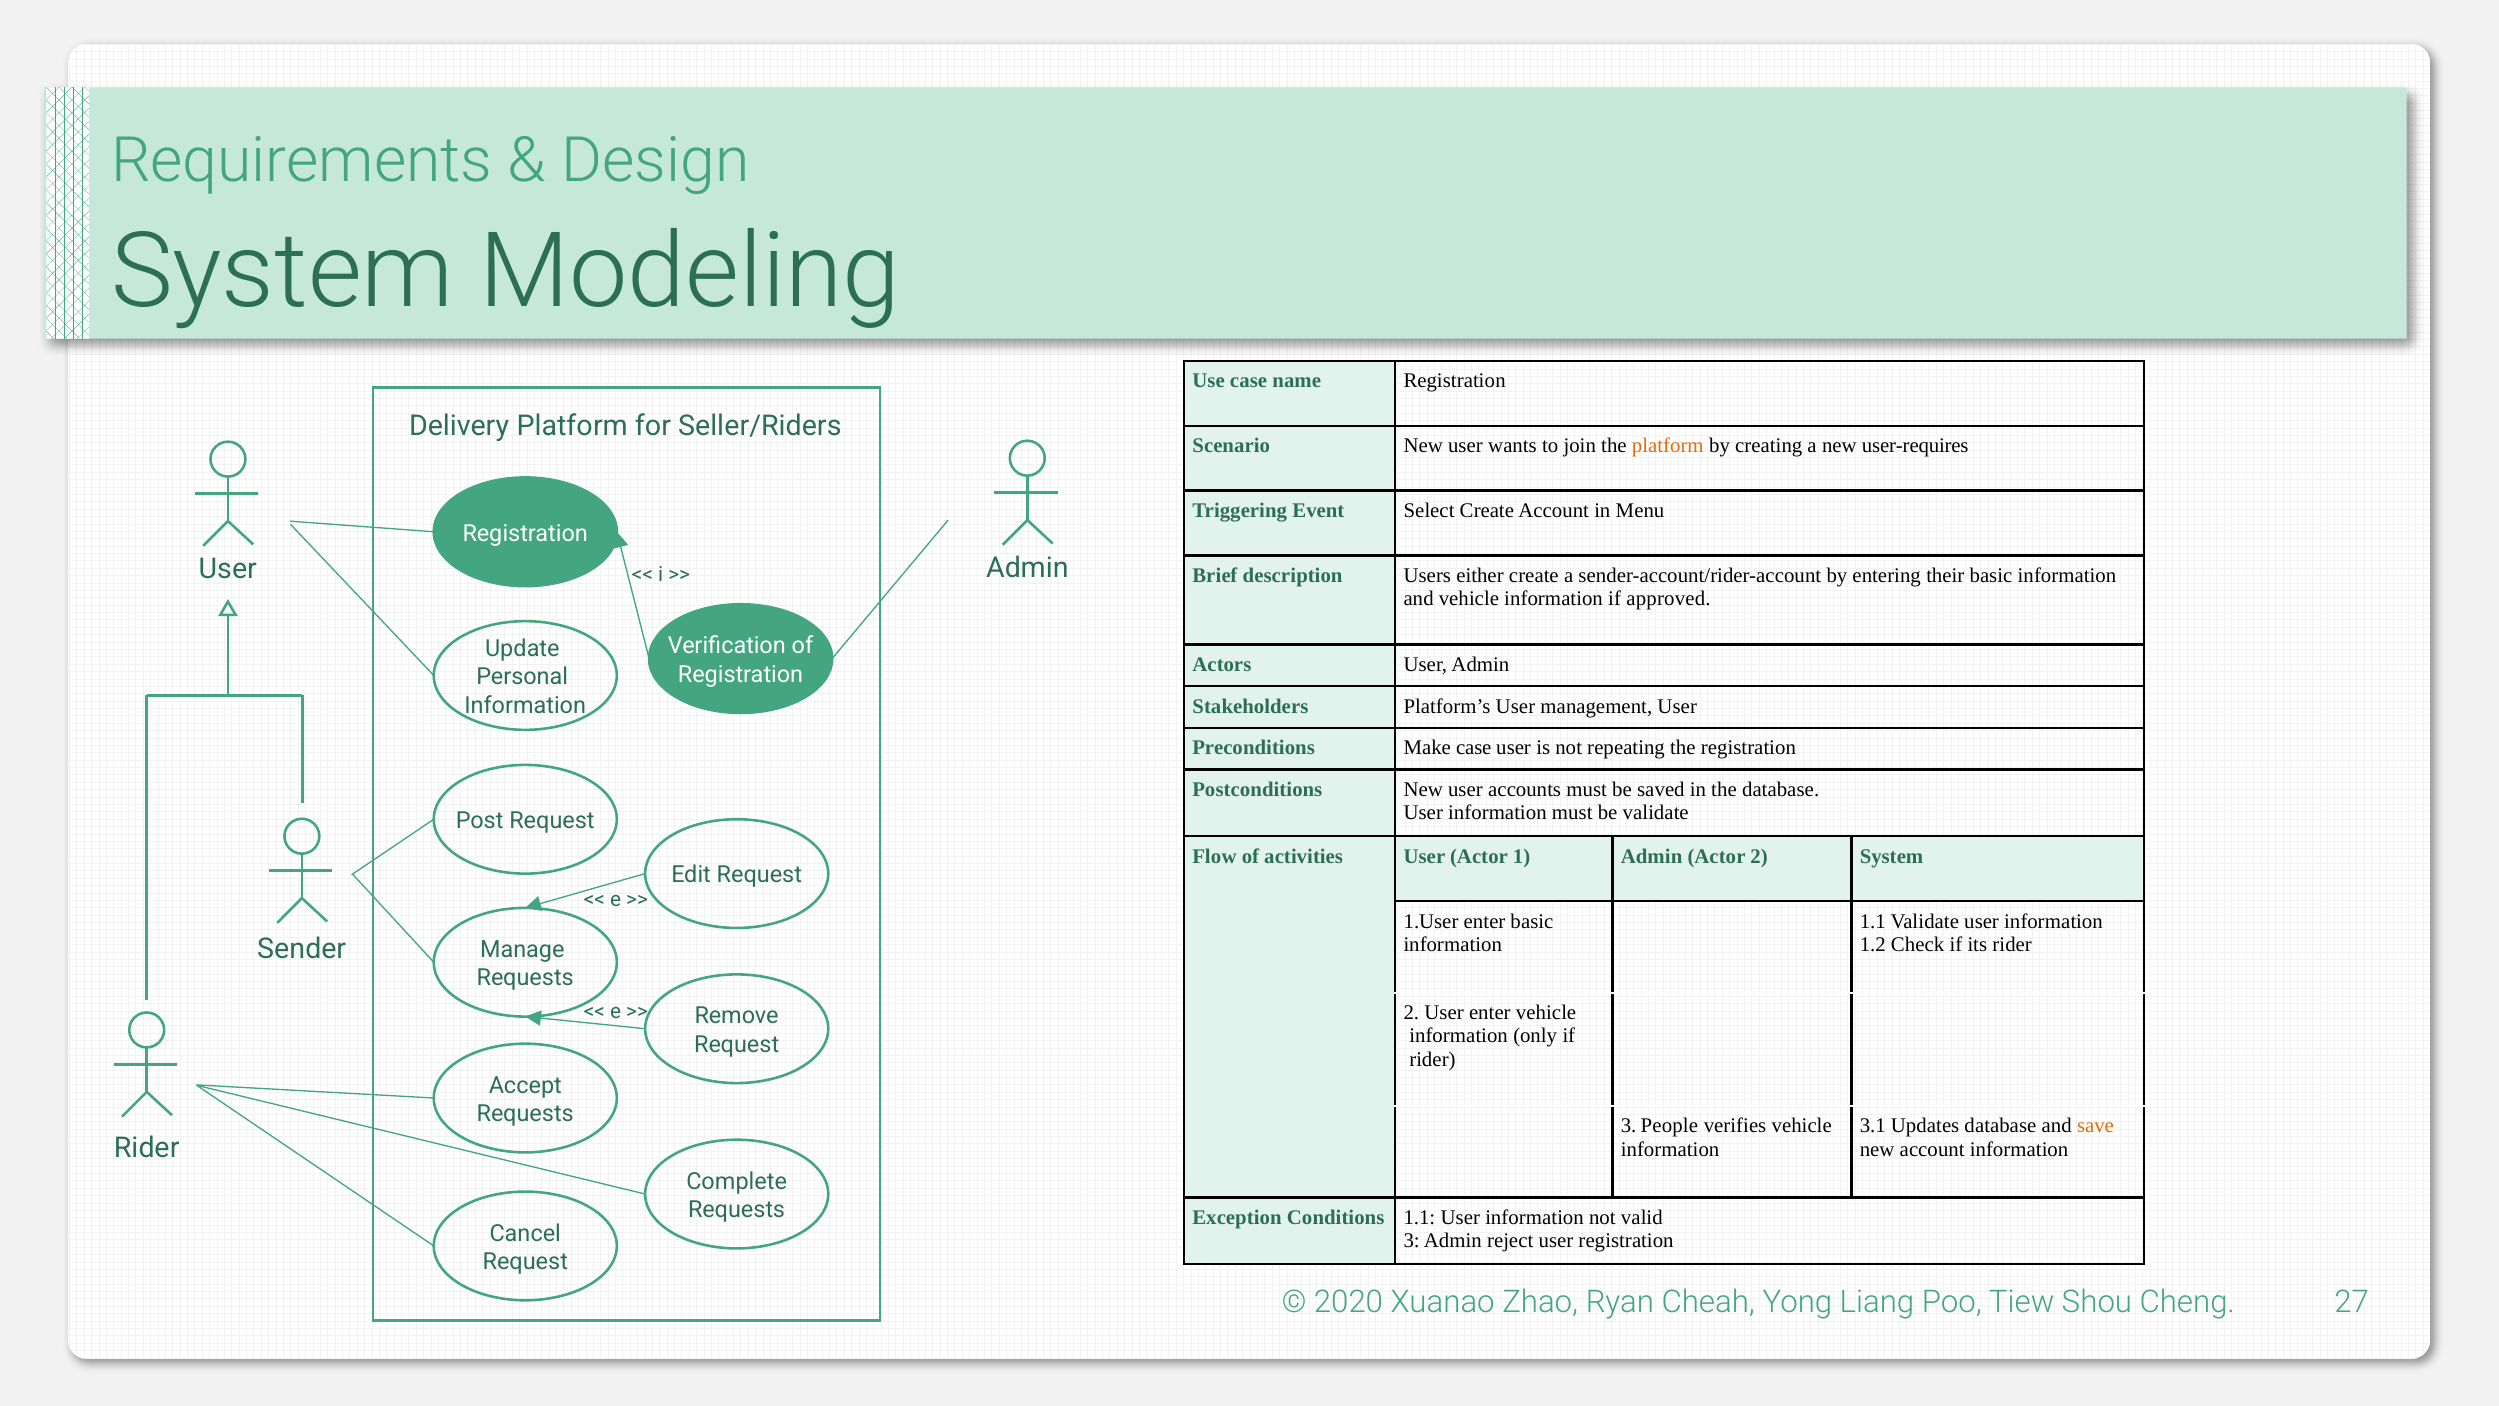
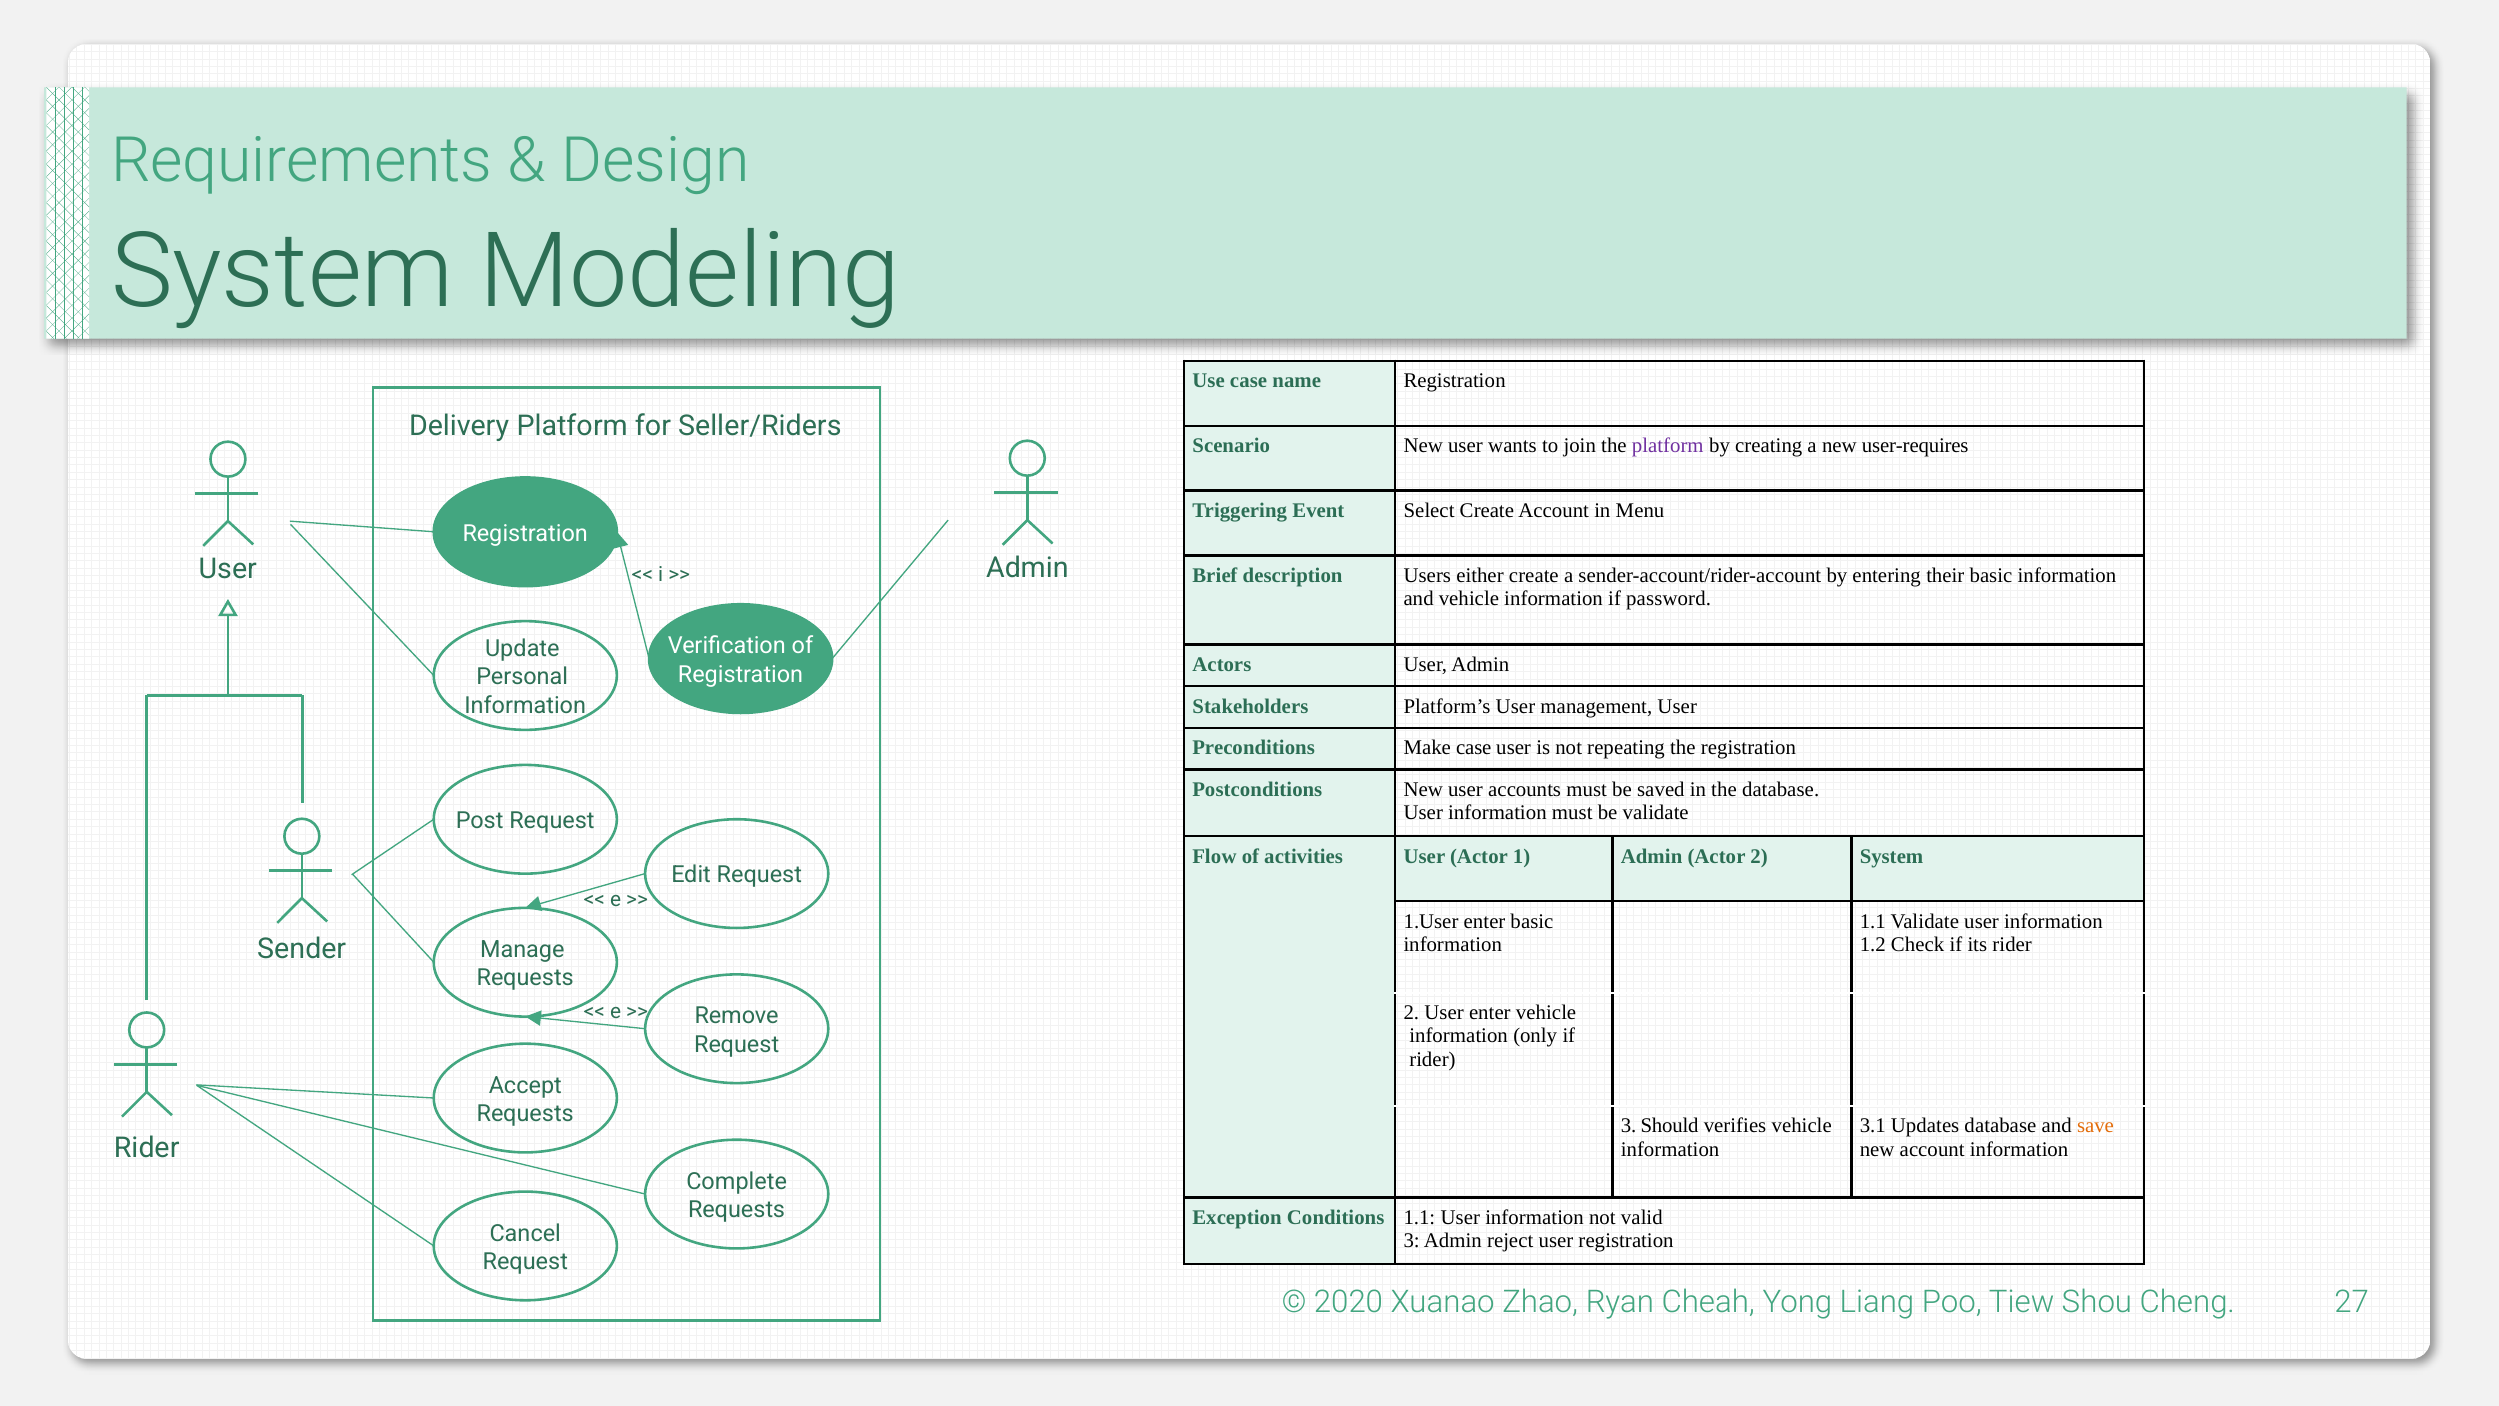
platform colour: orange -> purple (1668, 446)
approved: approved -> password (1669, 599)
People: People -> Should (1670, 1126)
